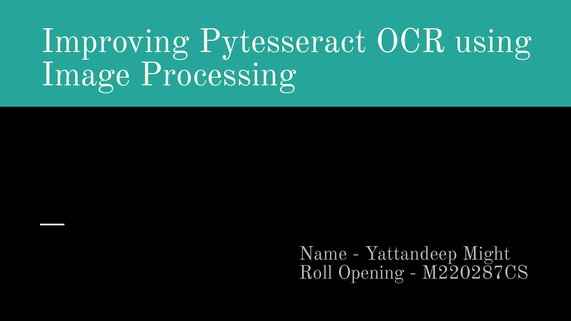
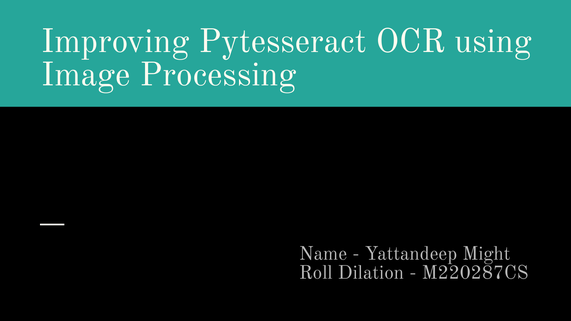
Opening: Opening -> Dilation (371, 273)
